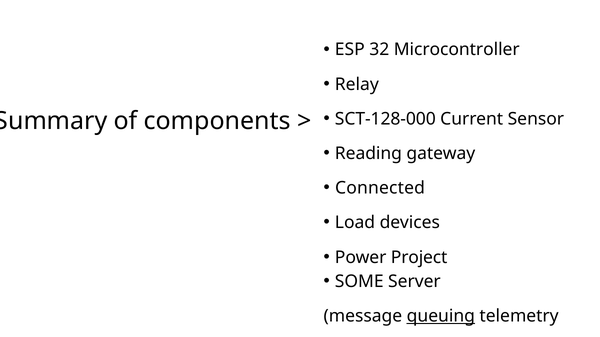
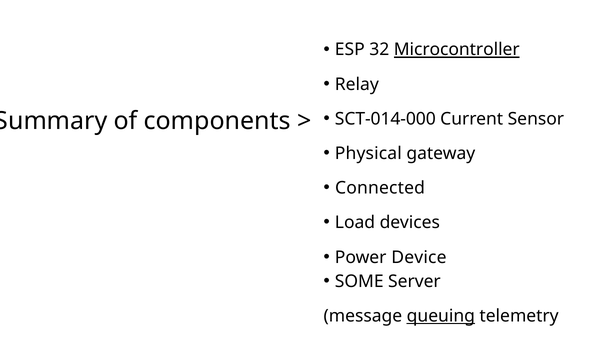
Microcontroller underline: none -> present (457, 50)
SCT-128-000: SCT-128-000 -> SCT-014-000 (385, 119)
Reading: Reading -> Physical (368, 154)
Project: Project -> Device (419, 258)
